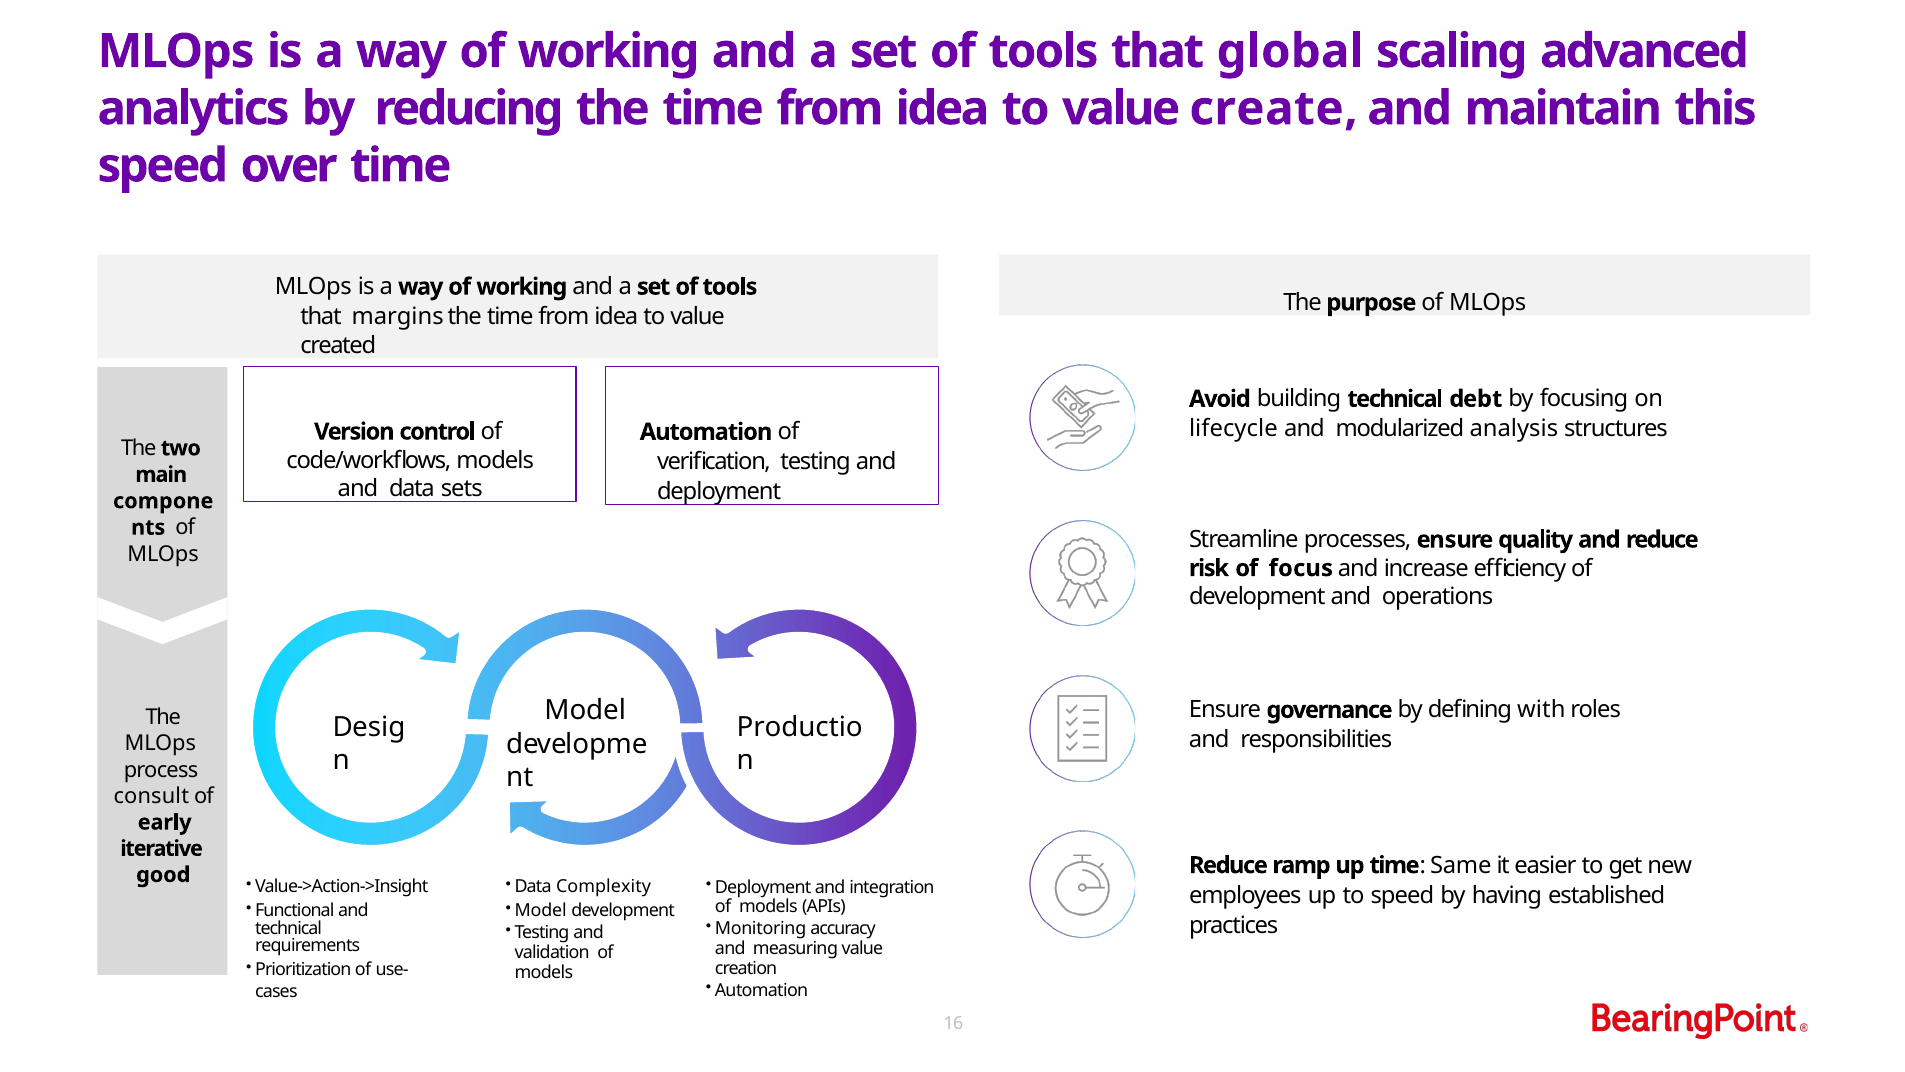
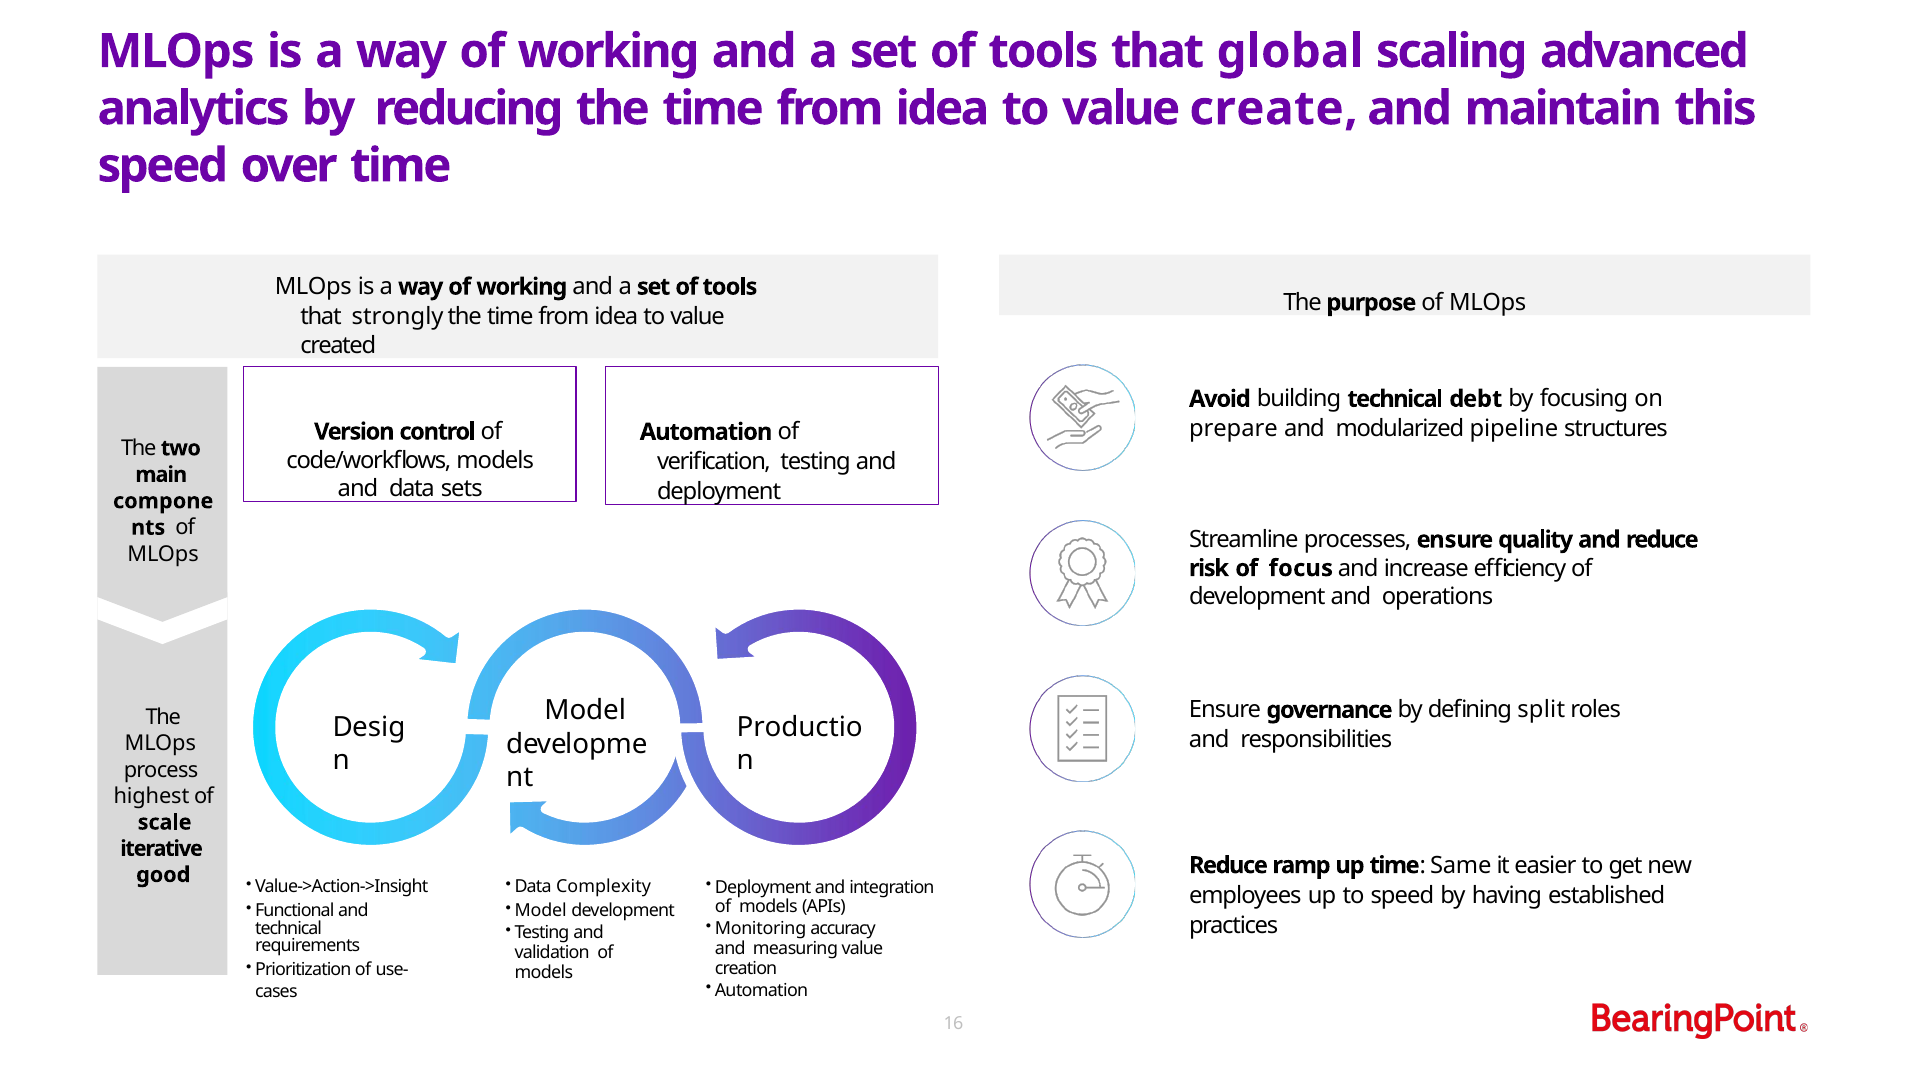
margins: margins -> strongly (398, 316)
lifecycle: lifecycle -> prepare (1233, 429)
analysis: analysis -> pipeline (1514, 429)
with: with -> split (1541, 710)
consult: consult -> highest (151, 796)
early: early -> scale (165, 822)
